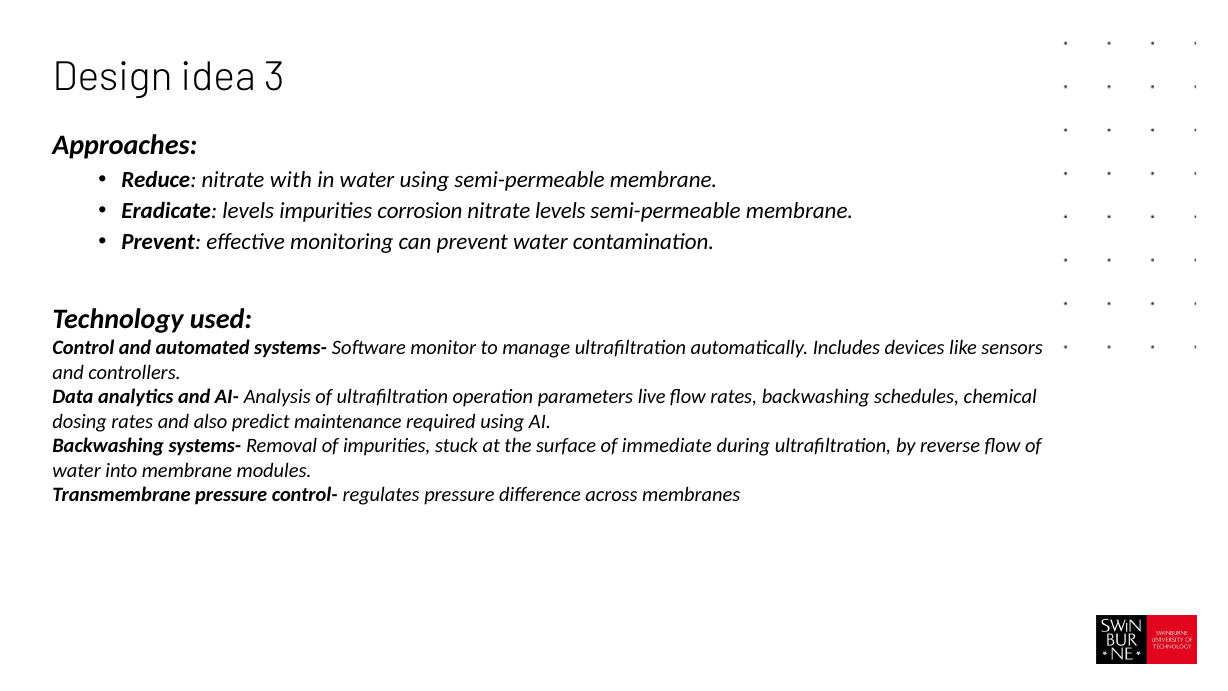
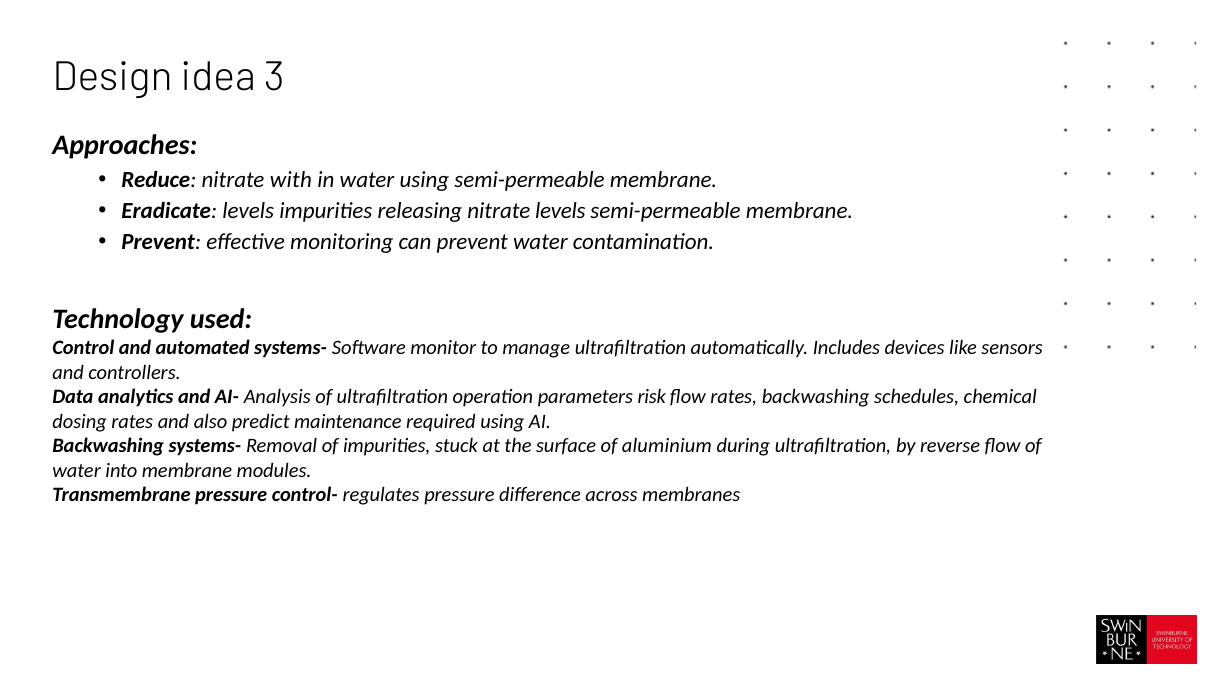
corrosion: corrosion -> releasing (420, 211)
live: live -> risk (652, 397)
immediate: immediate -> aluminium (667, 446)
